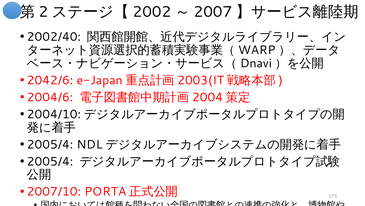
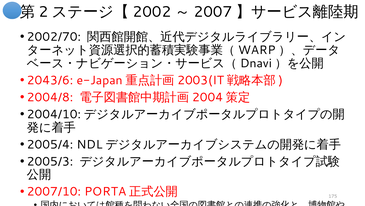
2002/40: 2002/40 -> 2002/70 (54, 37)
2042/6: 2042/6 -> 2043/6 (50, 80)
2004/6: 2004/6 -> 2004/8 (50, 97)
2005/4: 2005/4 -> 2005/3 (50, 161)
